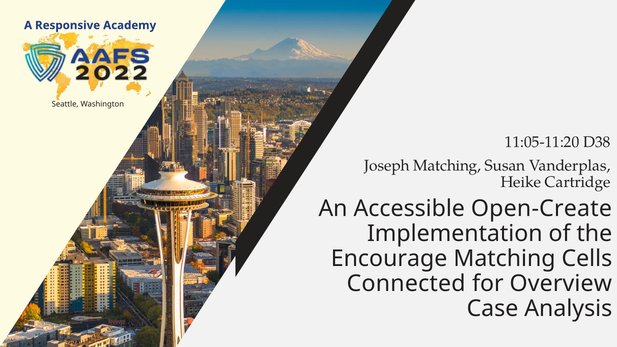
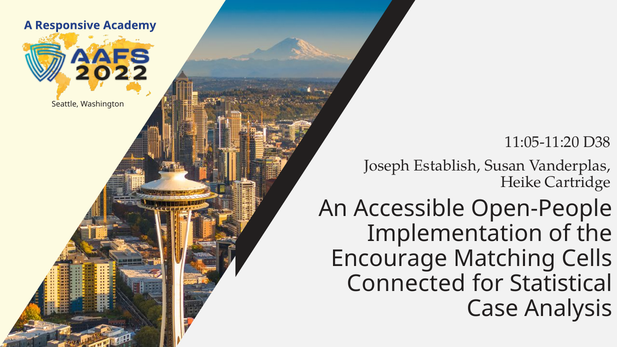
Joseph Matching: Matching -> Establish (447, 166)
Open-Create: Open-Create -> Open-People (542, 209)
Overview: Overview -> Statistical (561, 284)
